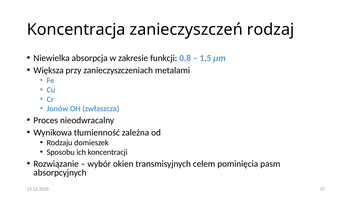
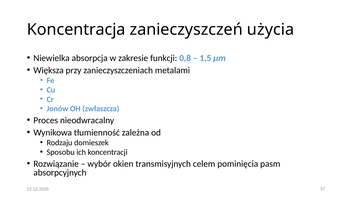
rodzaj: rodzaj -> użycia (271, 30)
